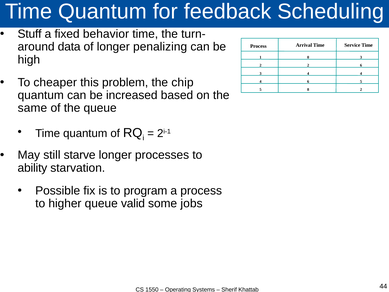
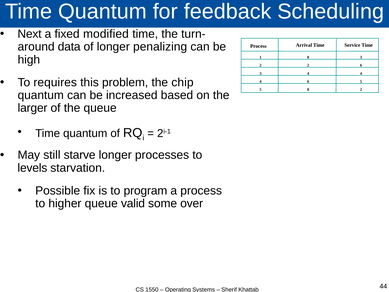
Stuff: Stuff -> Next (30, 34)
behavior: behavior -> modified (106, 34)
cheaper: cheaper -> requires (55, 82)
same: same -> larger (33, 108)
ability: ability -> levels (32, 168)
jobs: jobs -> over (192, 203)
